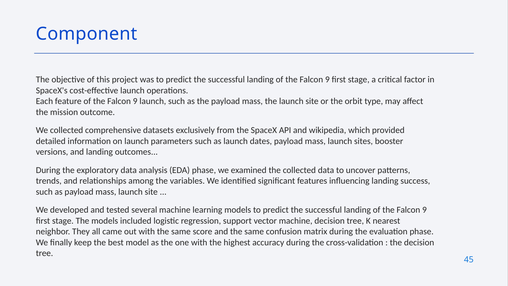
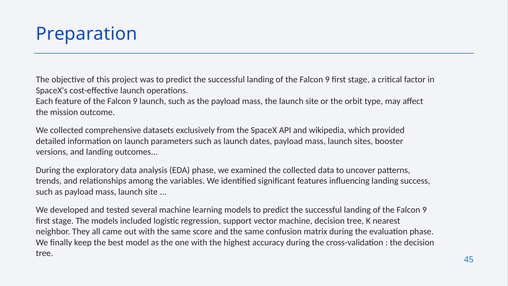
Component: Component -> Preparation (87, 34)
